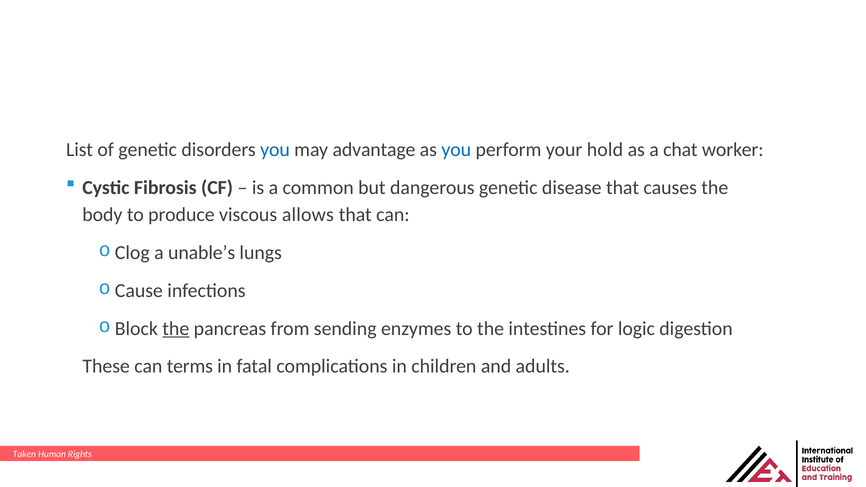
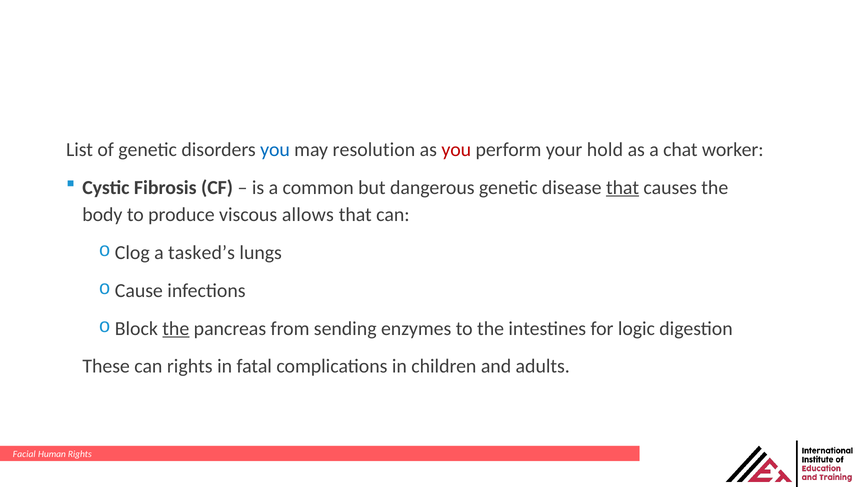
advantage: advantage -> resolution (374, 150)
you colour: blue -> red (456, 150)
that underline: none -> present (623, 188)
unable’s: unable’s -> tasked’s (202, 253)
can terms: terms -> rights (190, 367)
Taken: Taken -> Facial (24, 454)
